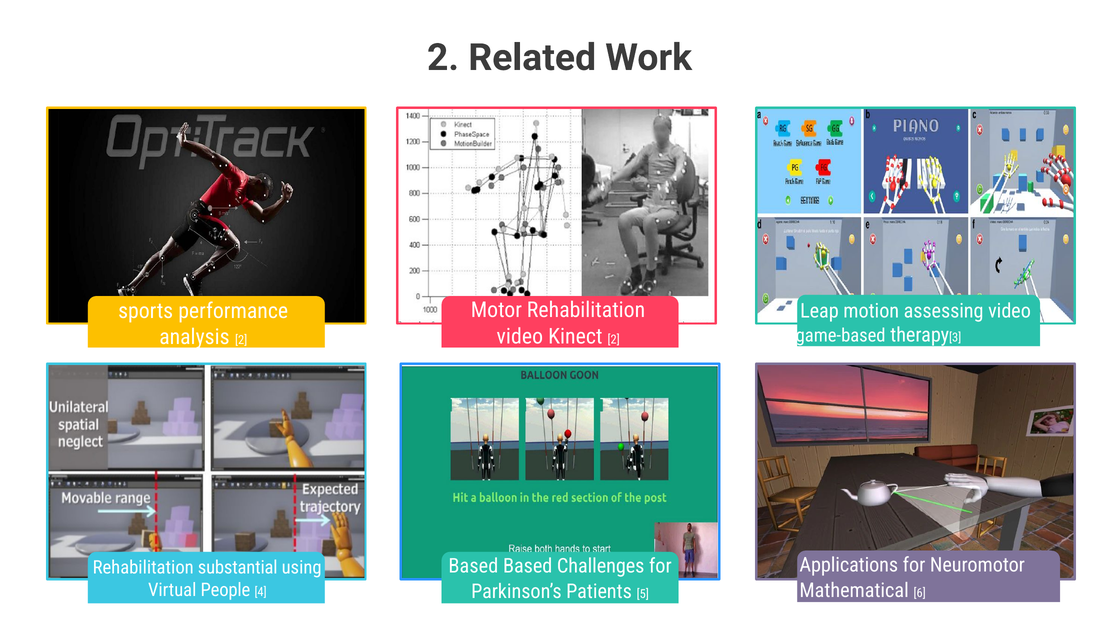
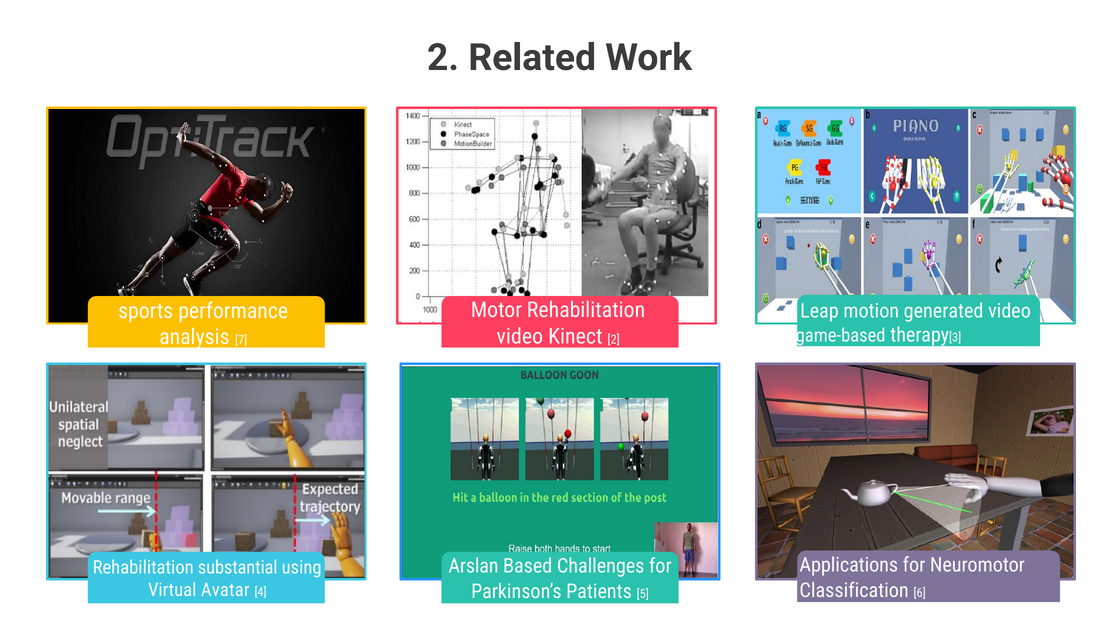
assessing: assessing -> generated (944, 311)
analysis 2: 2 -> 7 (241, 340)
Based: Based -> Arslan (474, 566)
People: People -> Avatar (225, 590)
Mathematical: Mathematical -> Classification (854, 591)
